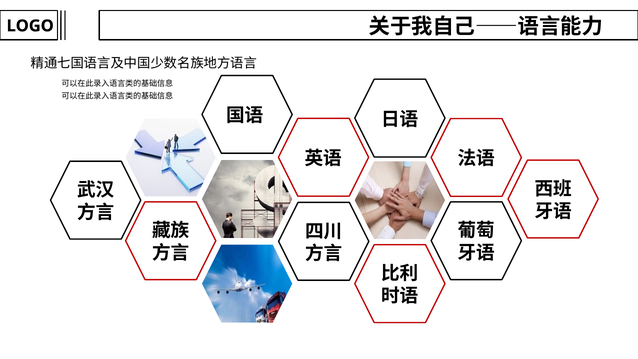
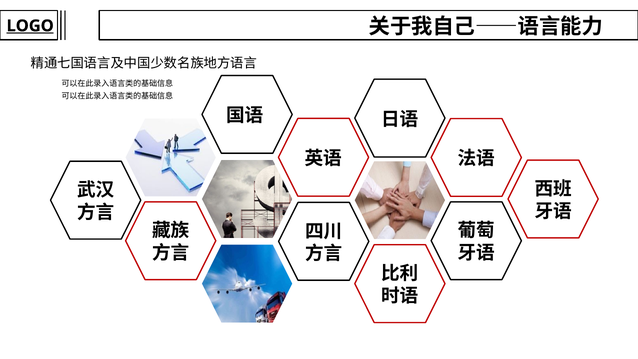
LOGO underline: none -> present (30, 26)
